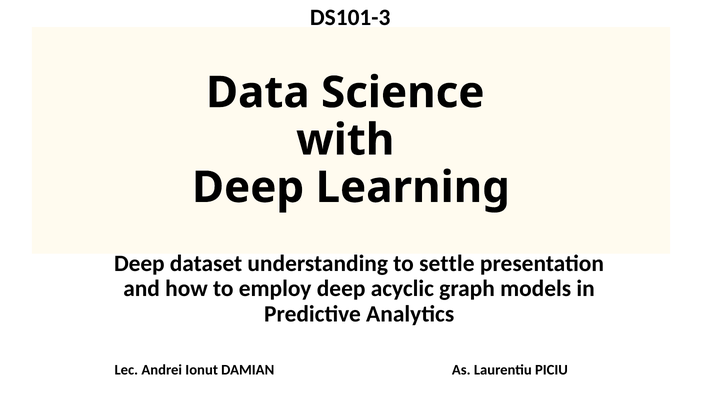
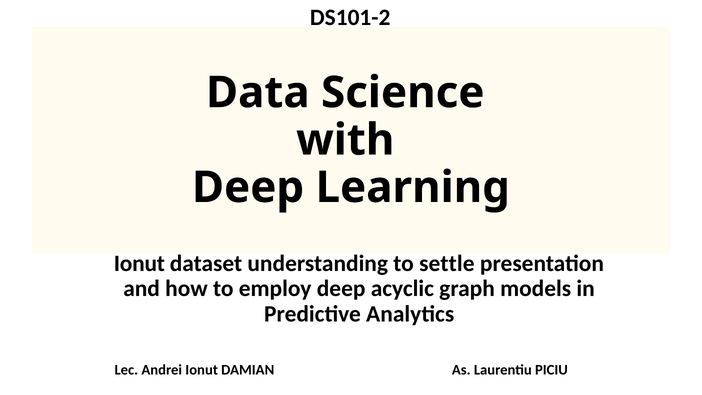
DS101-3: DS101-3 -> DS101-2 (350, 18)
Deep: Deep -> Ionut (139, 263)
